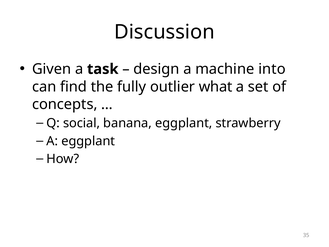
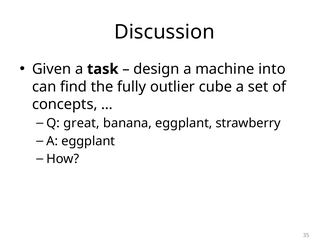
what: what -> cube (215, 87)
social: social -> great (81, 123)
